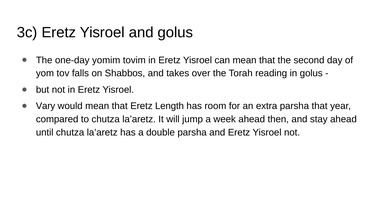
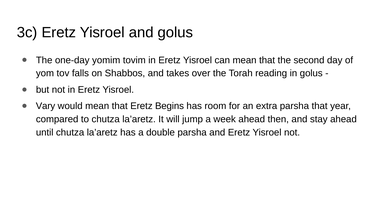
Length: Length -> Begins (169, 106)
